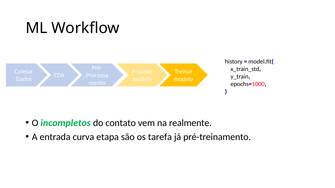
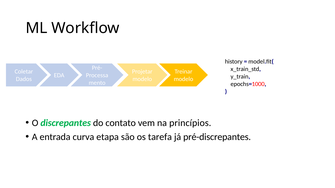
incompletos: incompletos -> discrepantes (66, 123)
realmente: realmente -> princípios (190, 123)
pré-treinamento: pré-treinamento -> pré-discrepantes (217, 137)
